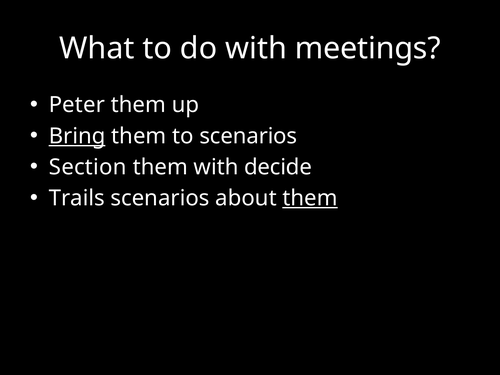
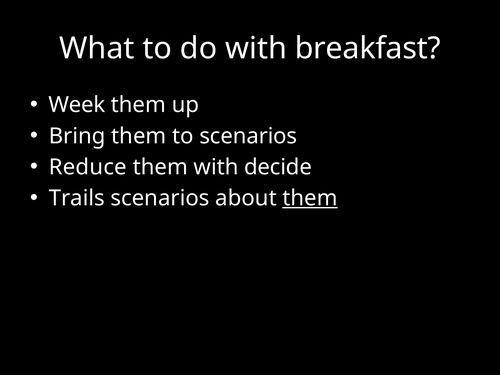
meetings: meetings -> breakfast (368, 48)
Peter: Peter -> Week (77, 105)
Bring underline: present -> none (77, 136)
Section: Section -> Reduce (88, 167)
